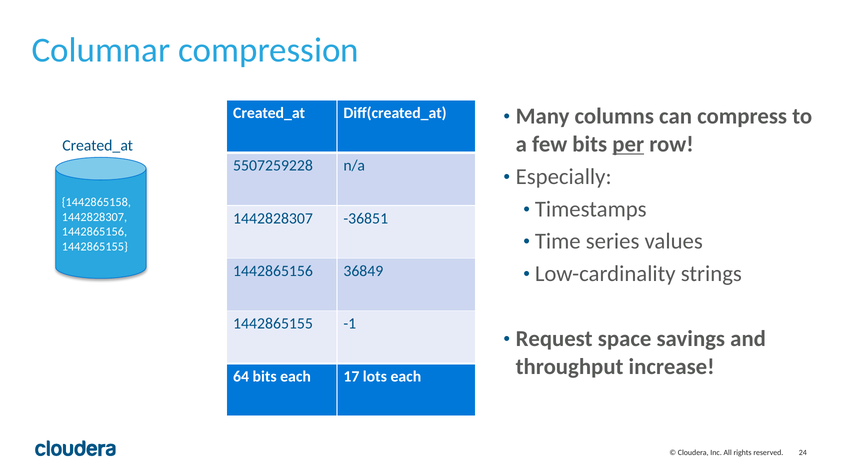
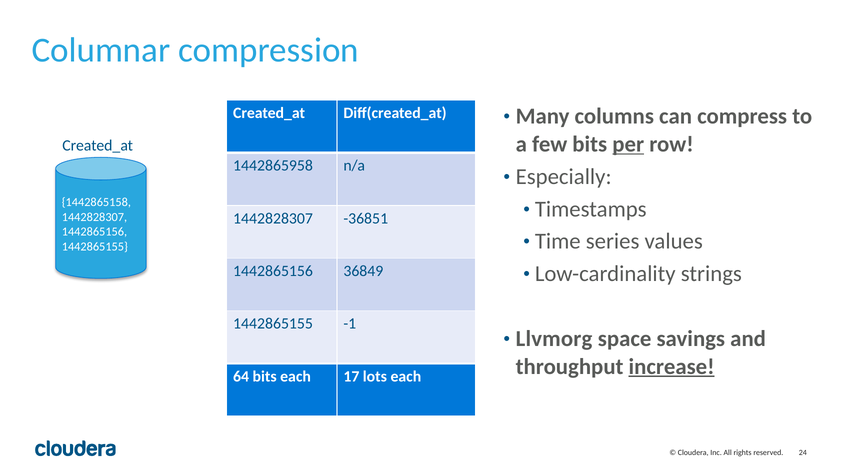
5507259228: 5507259228 -> 1442865958 (273, 166)
Request: Request -> Llvmorg (554, 339)
increase underline: none -> present (672, 367)
